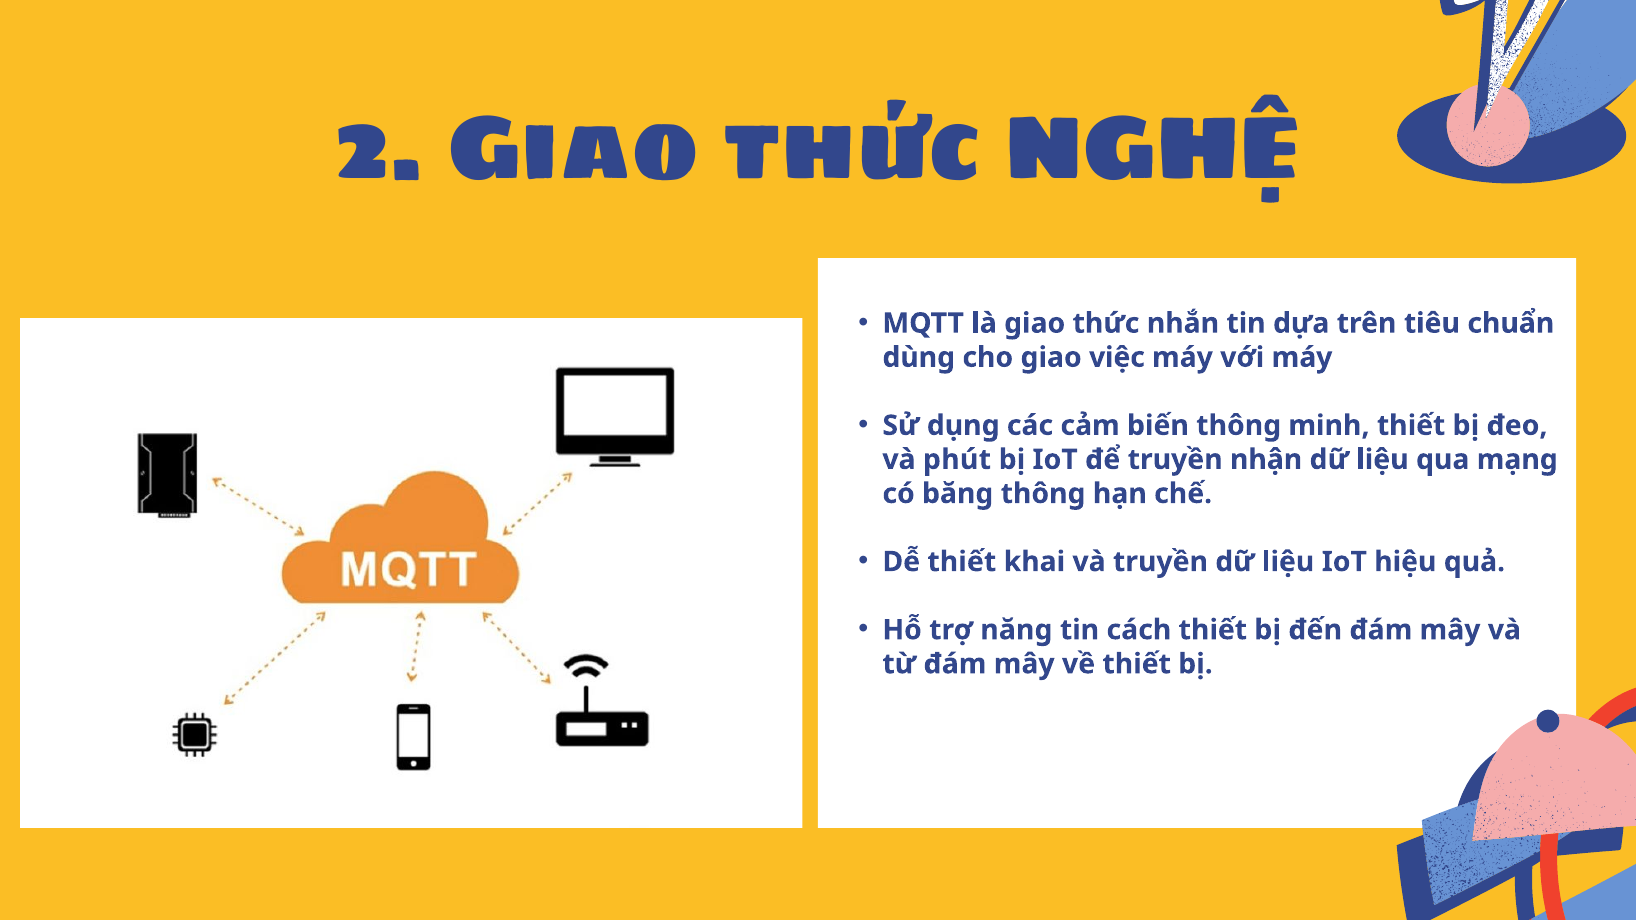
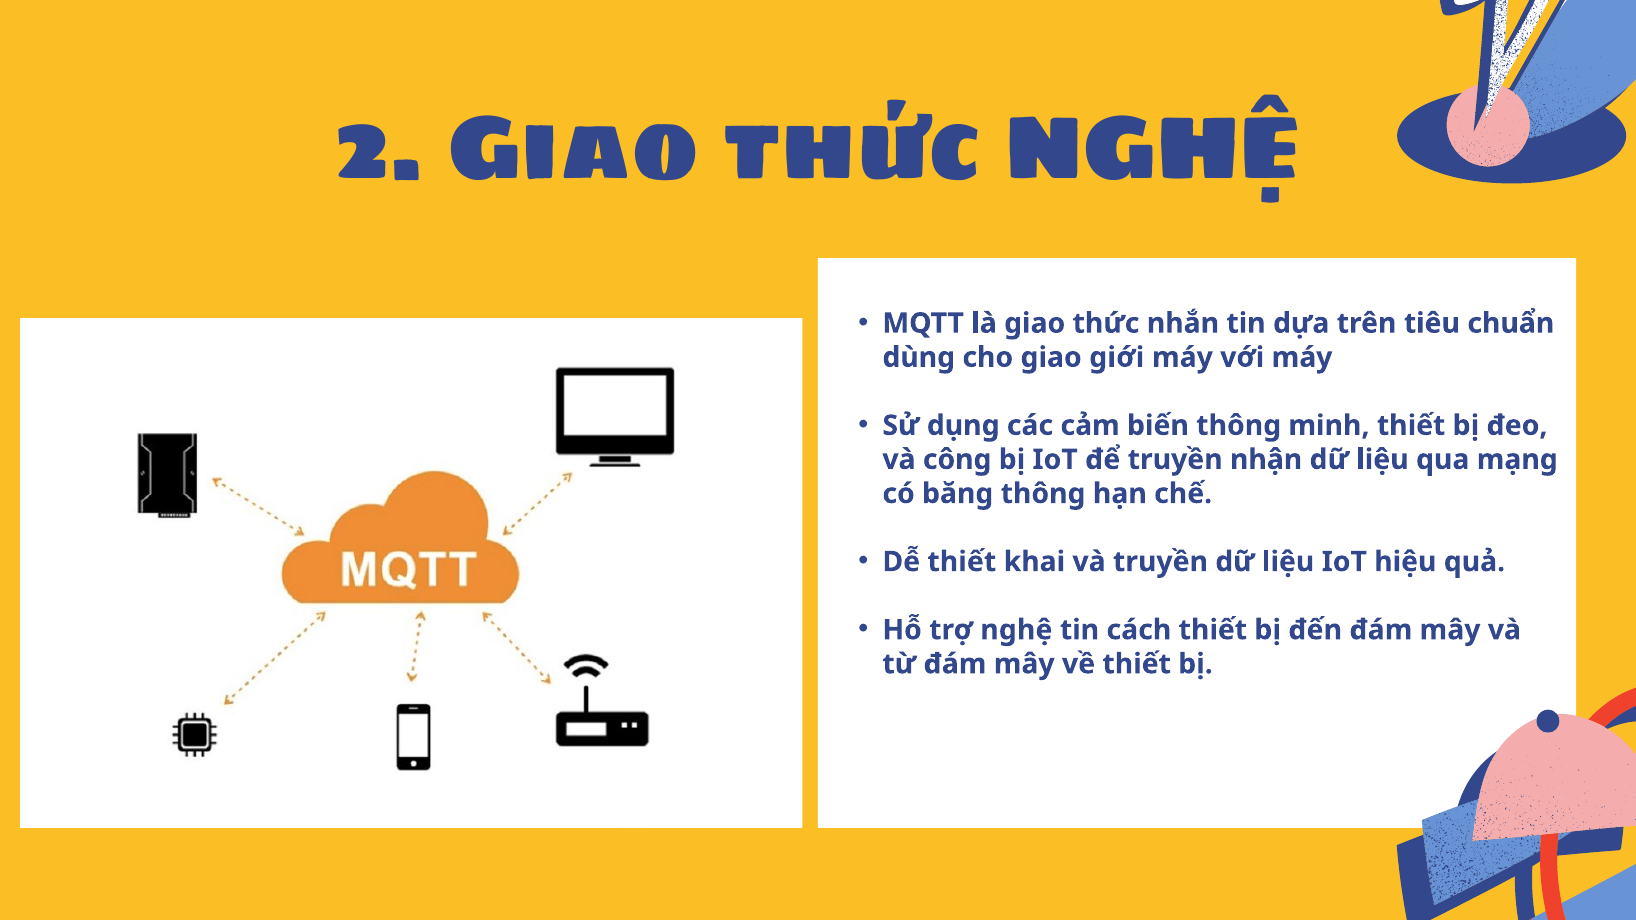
việc: việc -> giới (1117, 358)
phút: phút -> công (957, 460)
trợ năng: năng -> nghệ (1016, 630)
